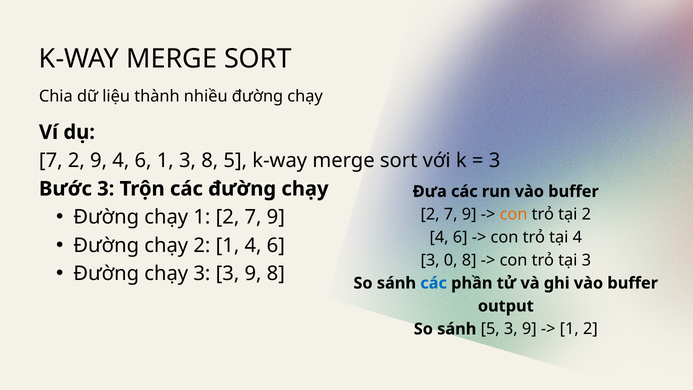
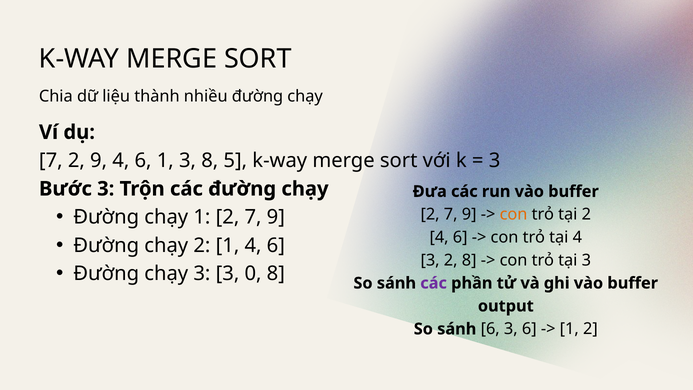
3 0: 0 -> 2 (451, 260)
3 3 9: 9 -> 0 (253, 274)
các colour: blue -> purple (434, 283)
sánh 5: 5 -> 6 (490, 329)
9: 9 -> 6 (529, 329)
